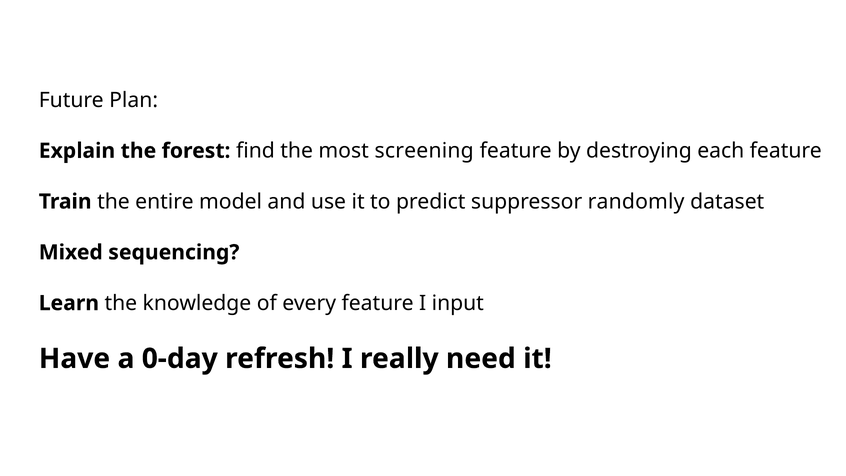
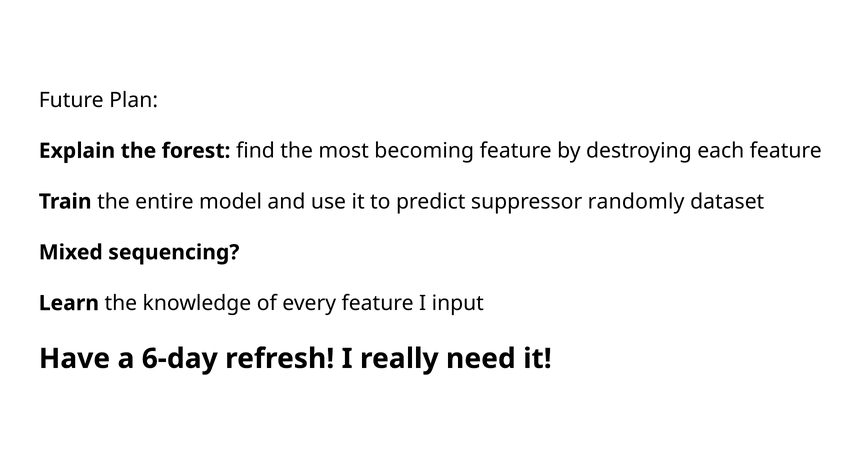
screening: screening -> becoming (424, 151)
0-day: 0-day -> 6-day (180, 359)
